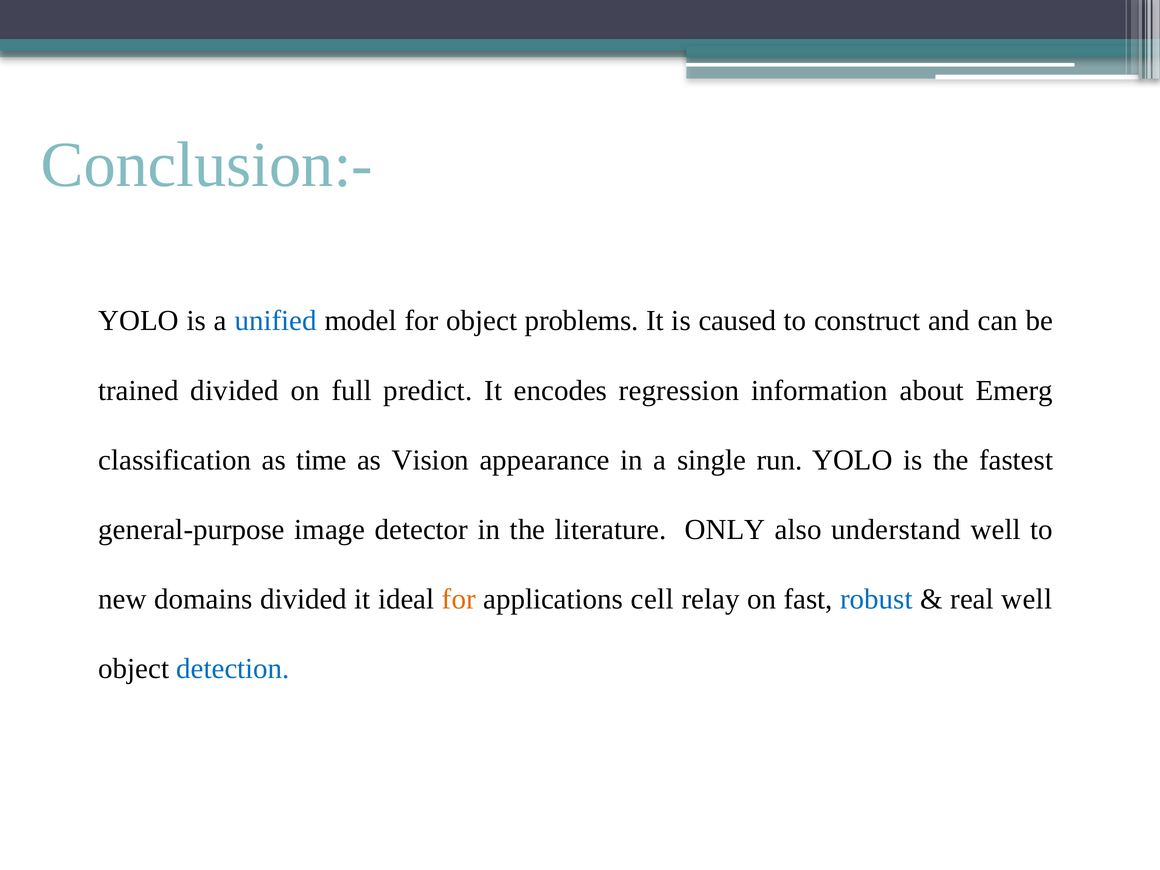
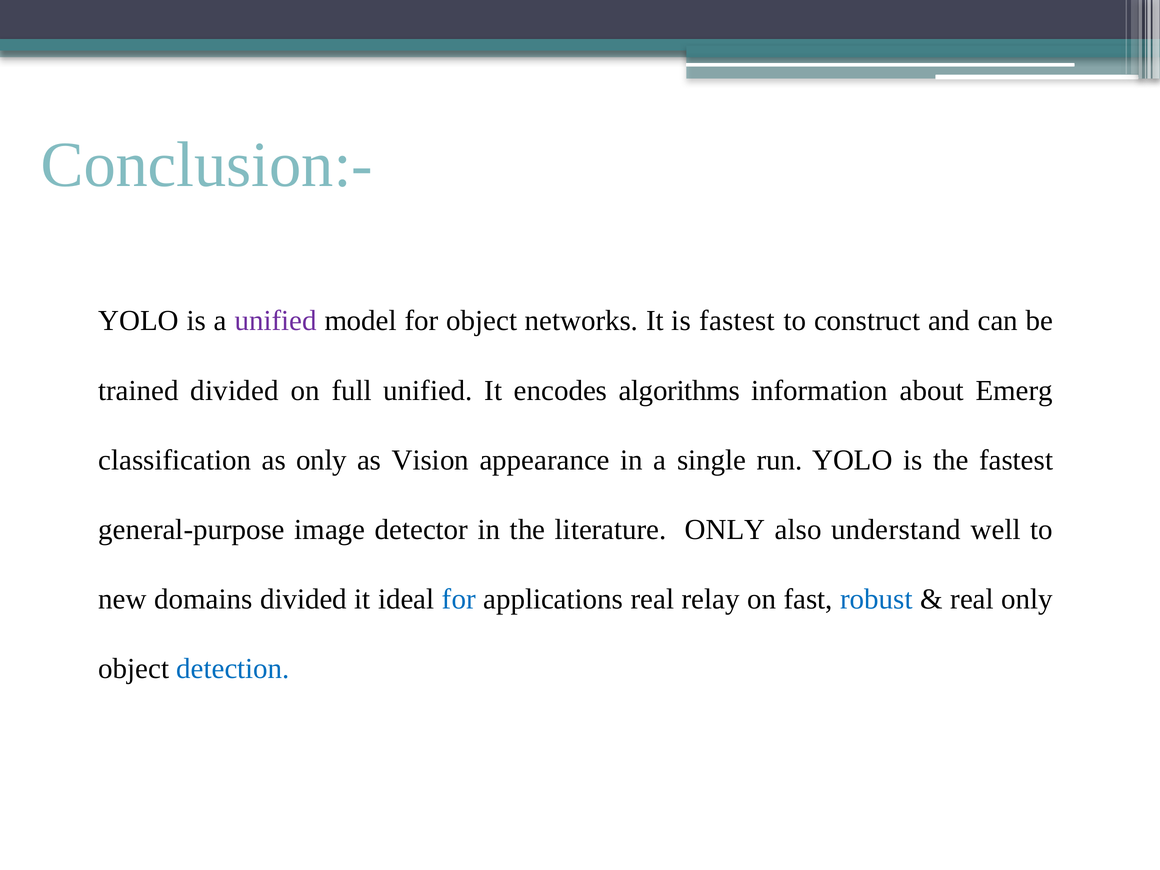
unified colour: blue -> purple (276, 321)
problems: problems -> networks (582, 321)
is caused: caused -> fastest (737, 321)
full predict: predict -> unified (428, 390)
regression: regression -> algorithms (679, 390)
as time: time -> only (322, 460)
for colour: orange -> blue (459, 599)
applications cell: cell -> real (652, 599)
real well: well -> only (1027, 599)
